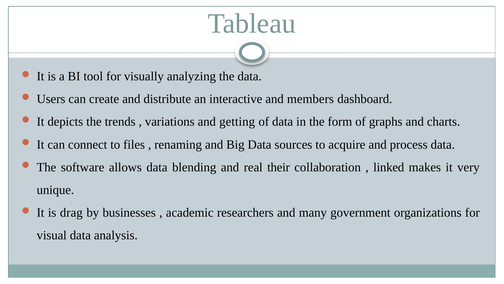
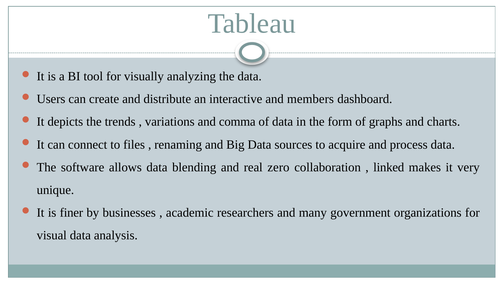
getting: getting -> comma (237, 122)
their: their -> zero (278, 167)
drag: drag -> finer (71, 212)
